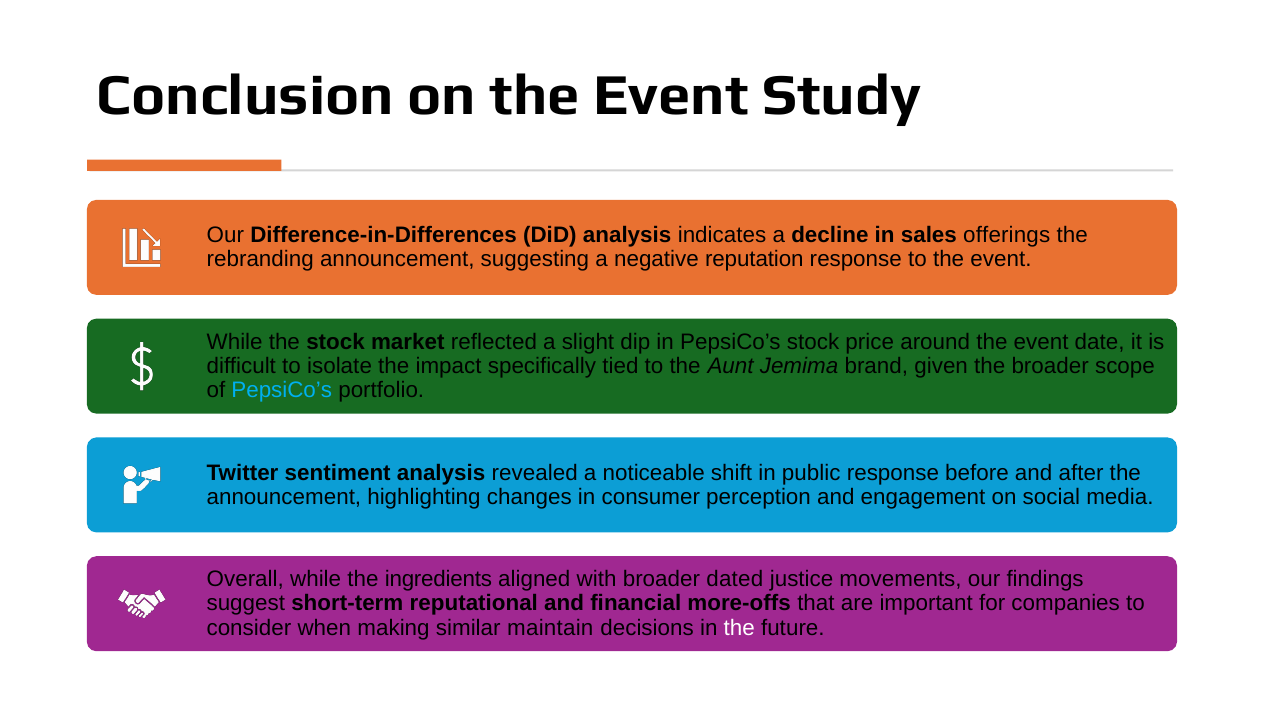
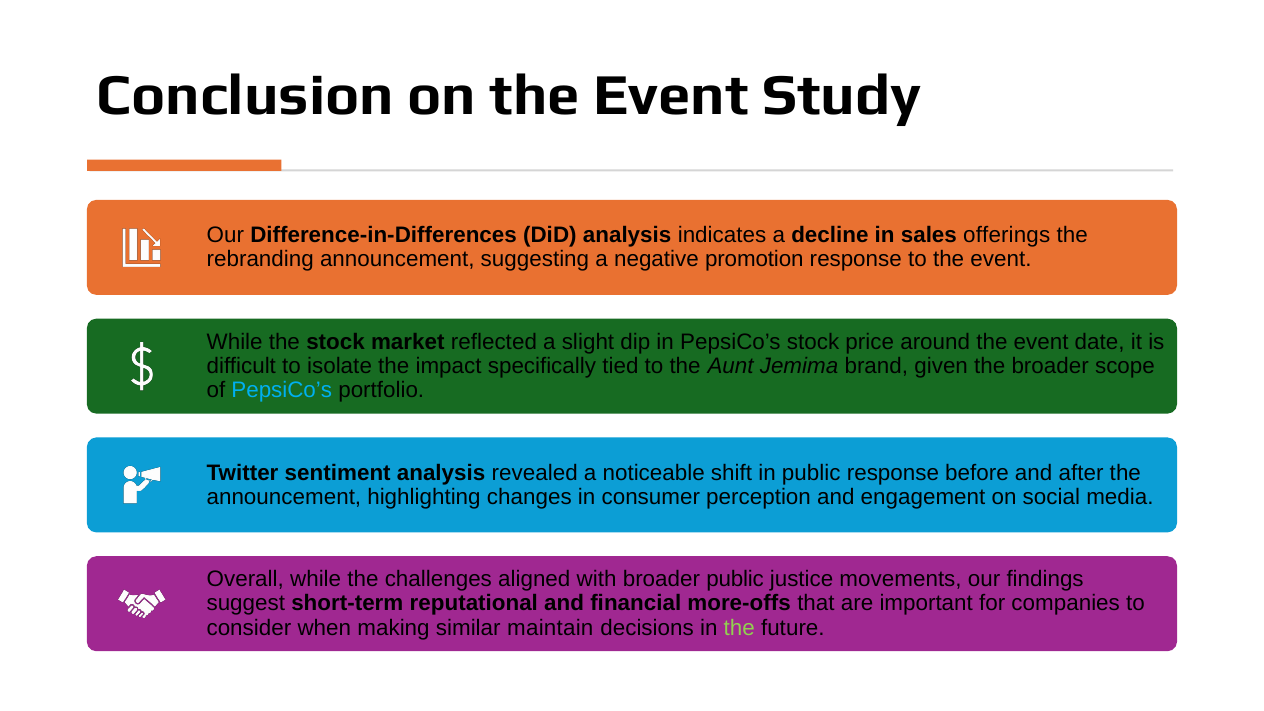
reputation: reputation -> promotion (754, 259)
ingredients: ingredients -> challenges (438, 579)
broader dated: dated -> public (735, 579)
the colour: white -> light green (739, 628)
